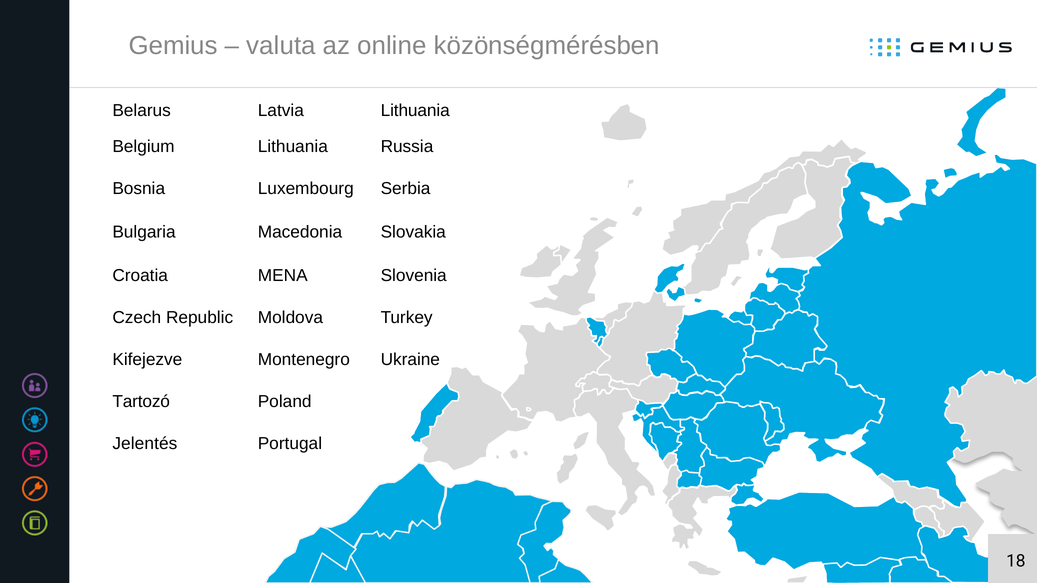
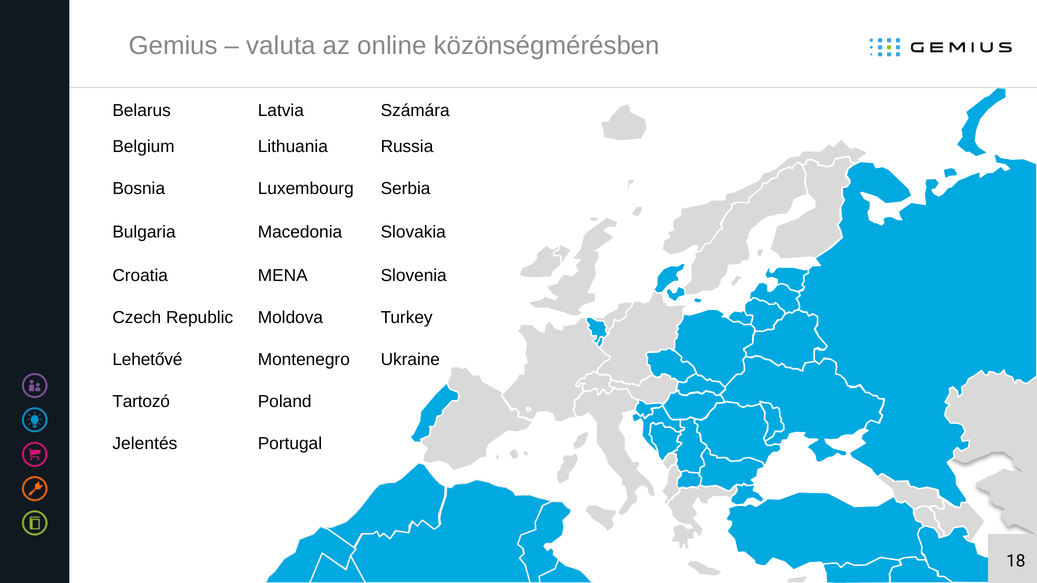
Latvia Lithuania: Lithuania -> Számára (415, 111)
Kifejezve: Kifejezve -> Lehetővé (147, 360)
